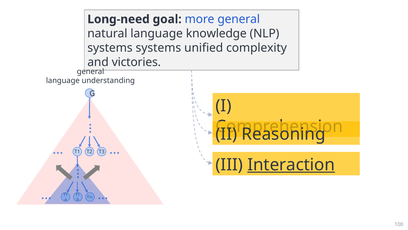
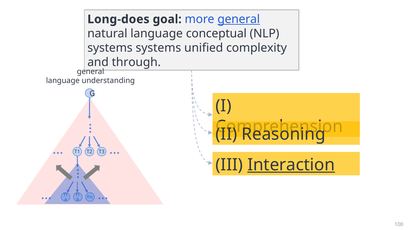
Long-need: Long-need -> Long-does (118, 19)
general underline: none -> present (239, 19)
knowledge: knowledge -> conceptual (216, 33)
victories: victories -> through (136, 62)
